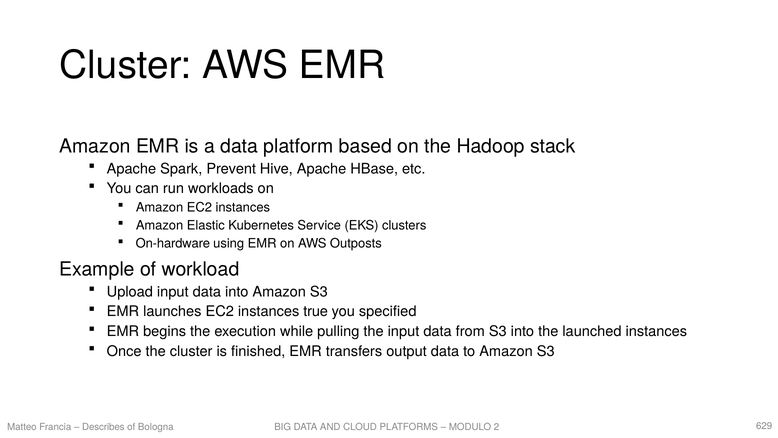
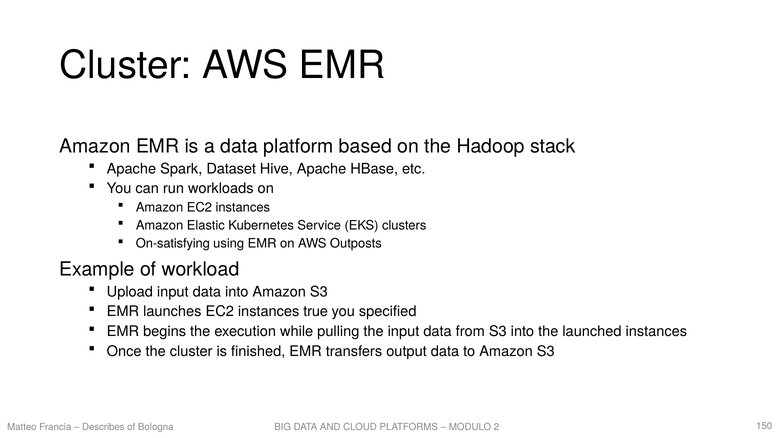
Prevent: Prevent -> Dataset (231, 169)
On-hardware: On-hardware -> On-satisfying (173, 243)
629: 629 -> 150 (764, 426)
